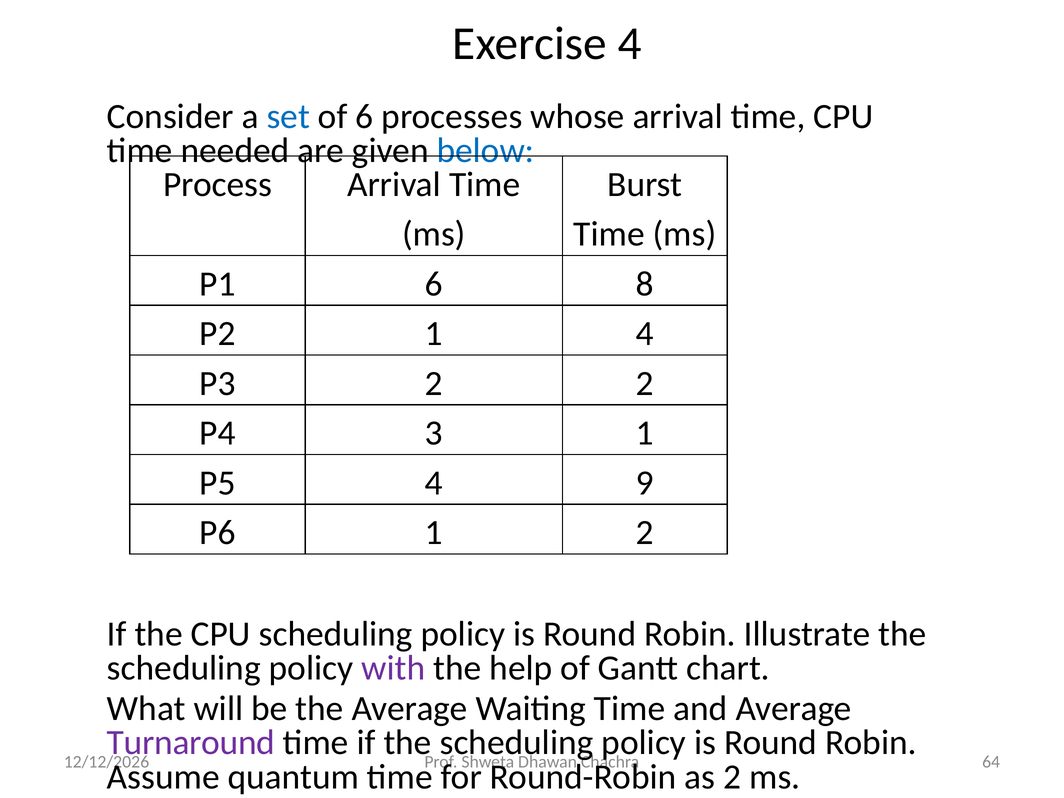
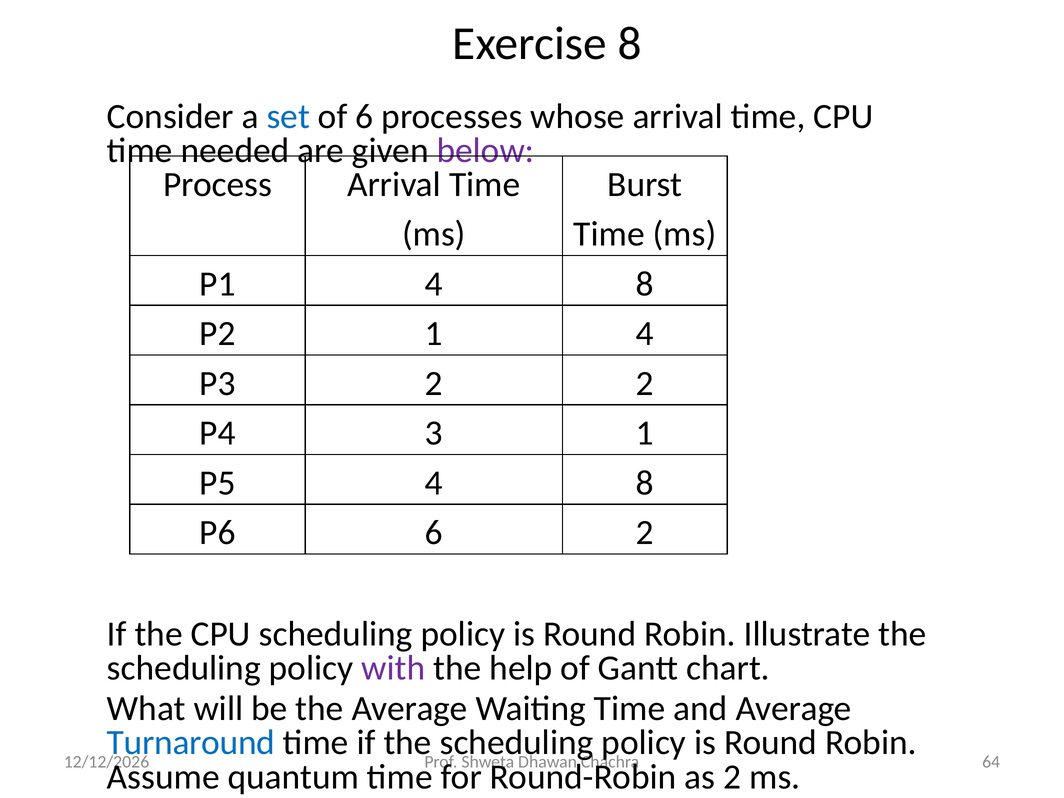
Exercise 4: 4 -> 8 (630, 44)
below colour: blue -> purple (486, 151)
P1 6: 6 -> 4 (434, 284)
P5 4 9: 9 -> 8 (645, 483)
P6 1: 1 -> 6 (434, 533)
Turnaround colour: purple -> blue (191, 743)
